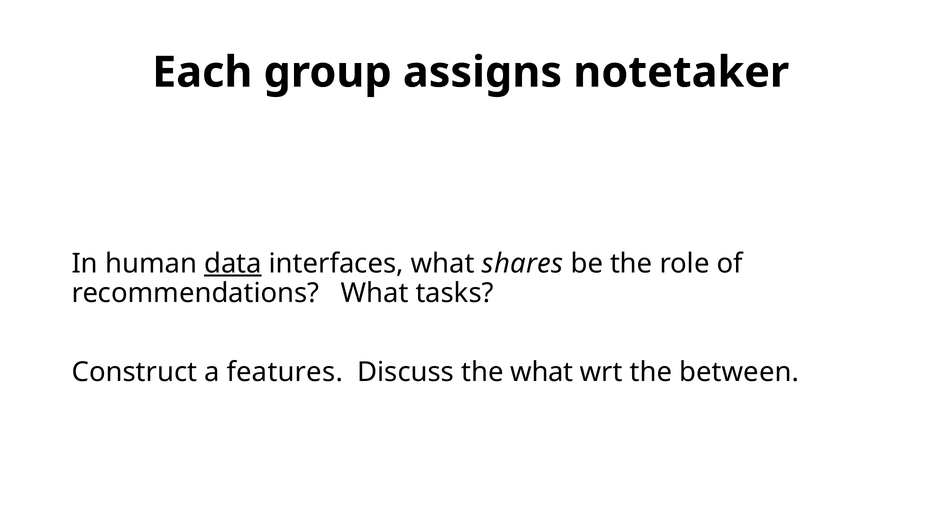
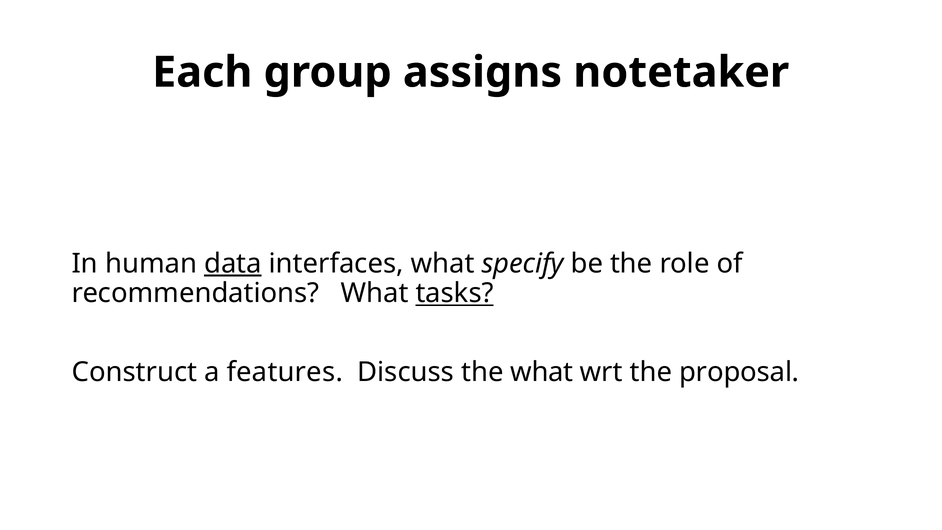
shares: shares -> specify (523, 264)
tasks underline: none -> present (455, 293)
between: between -> proposal (739, 372)
